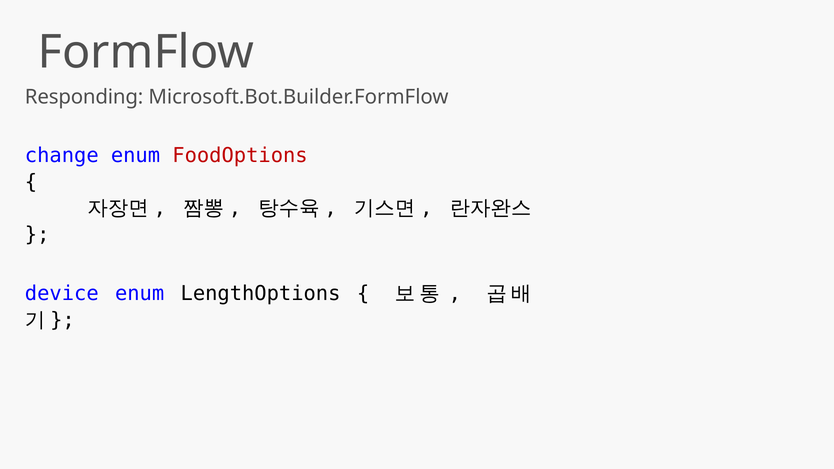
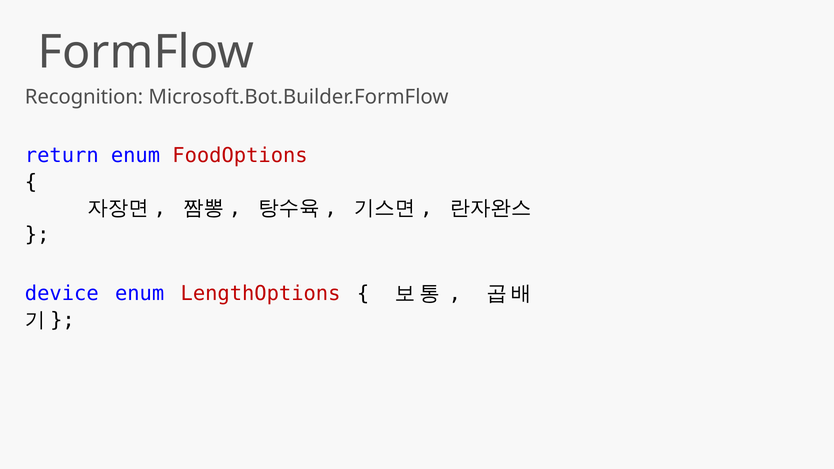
Responding: Responding -> Recognition (84, 97)
change: change -> return (62, 156)
LengthOptions colour: black -> red (261, 294)
